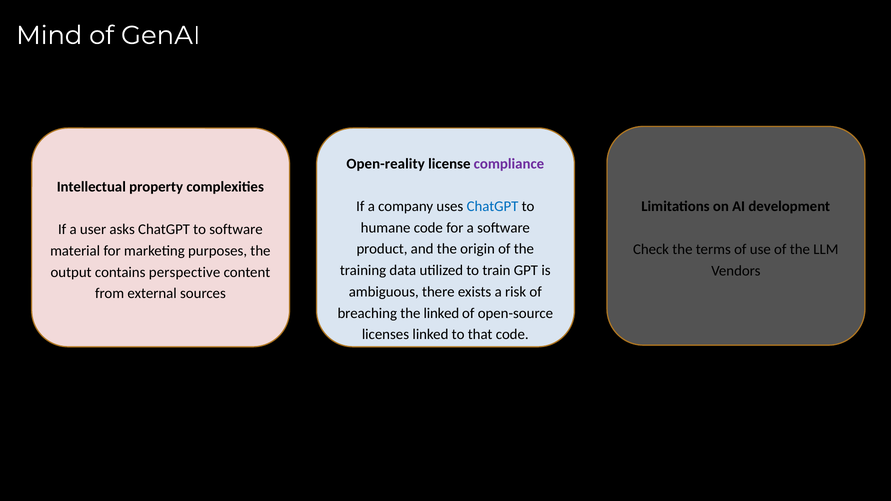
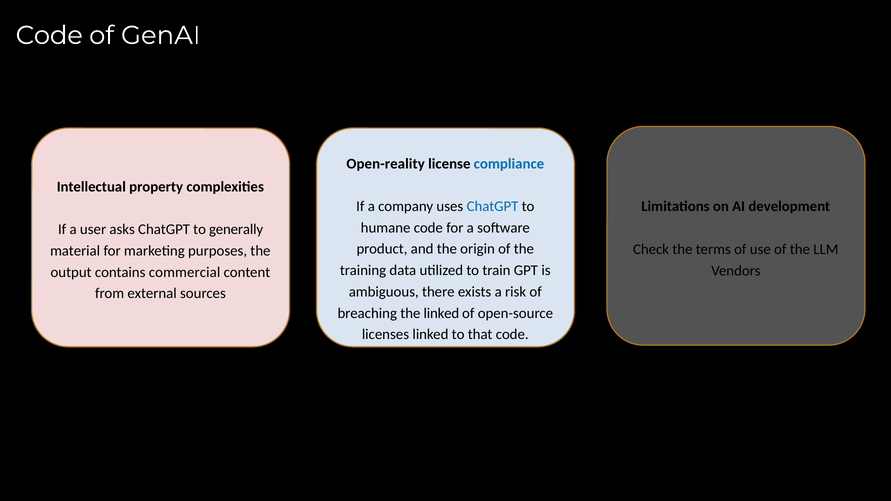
Mind: Mind -> Code (49, 35)
compliance colour: purple -> blue (509, 164)
to software: software -> generally (236, 230)
perspective: perspective -> commercial (185, 272)
